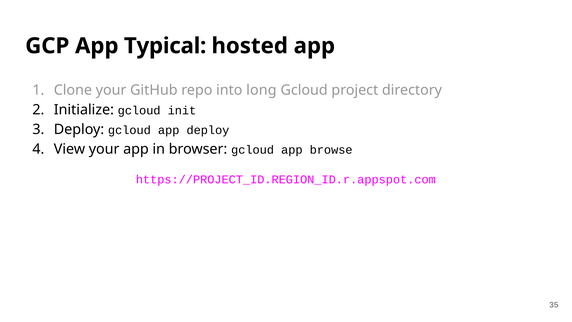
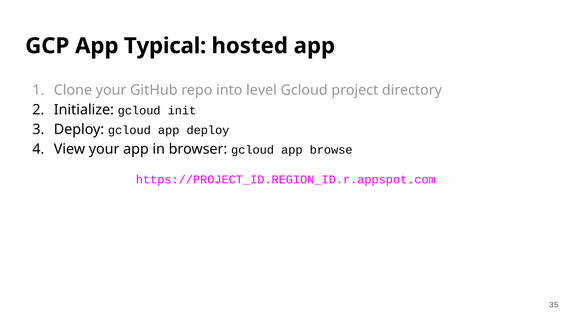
long: long -> level (261, 90)
